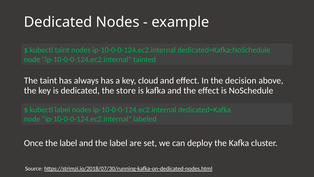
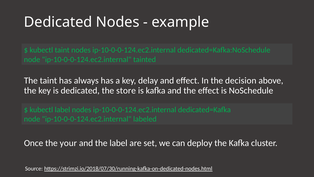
cloud: cloud -> delay (148, 80)
Once the label: label -> your (68, 143)
